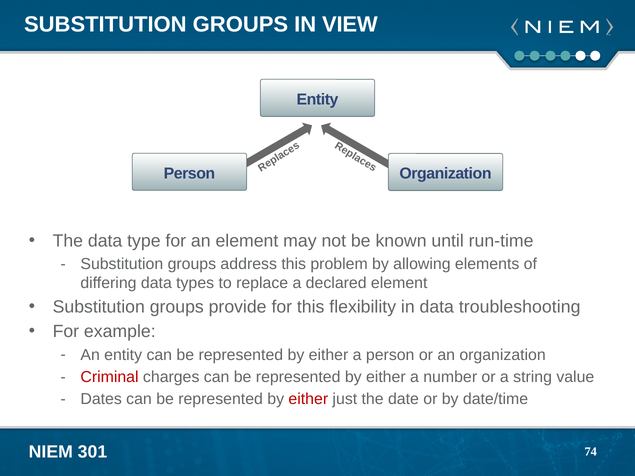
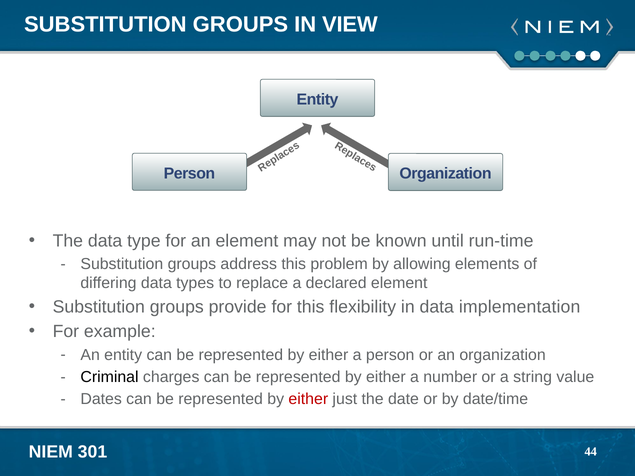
troubleshooting: troubleshooting -> implementation (520, 307)
Criminal colour: red -> black (110, 377)
74: 74 -> 44 (591, 452)
